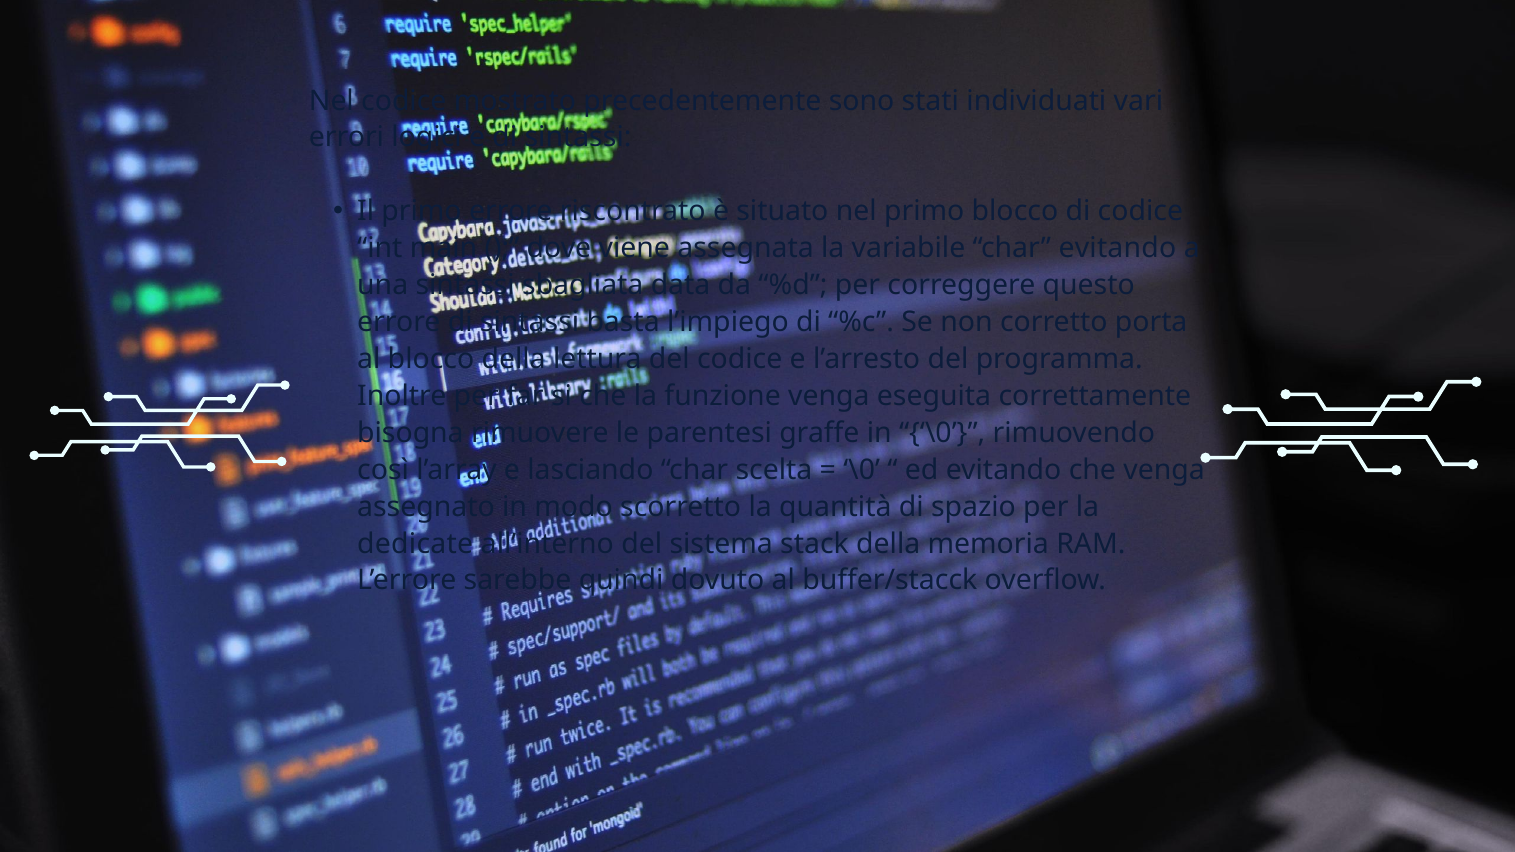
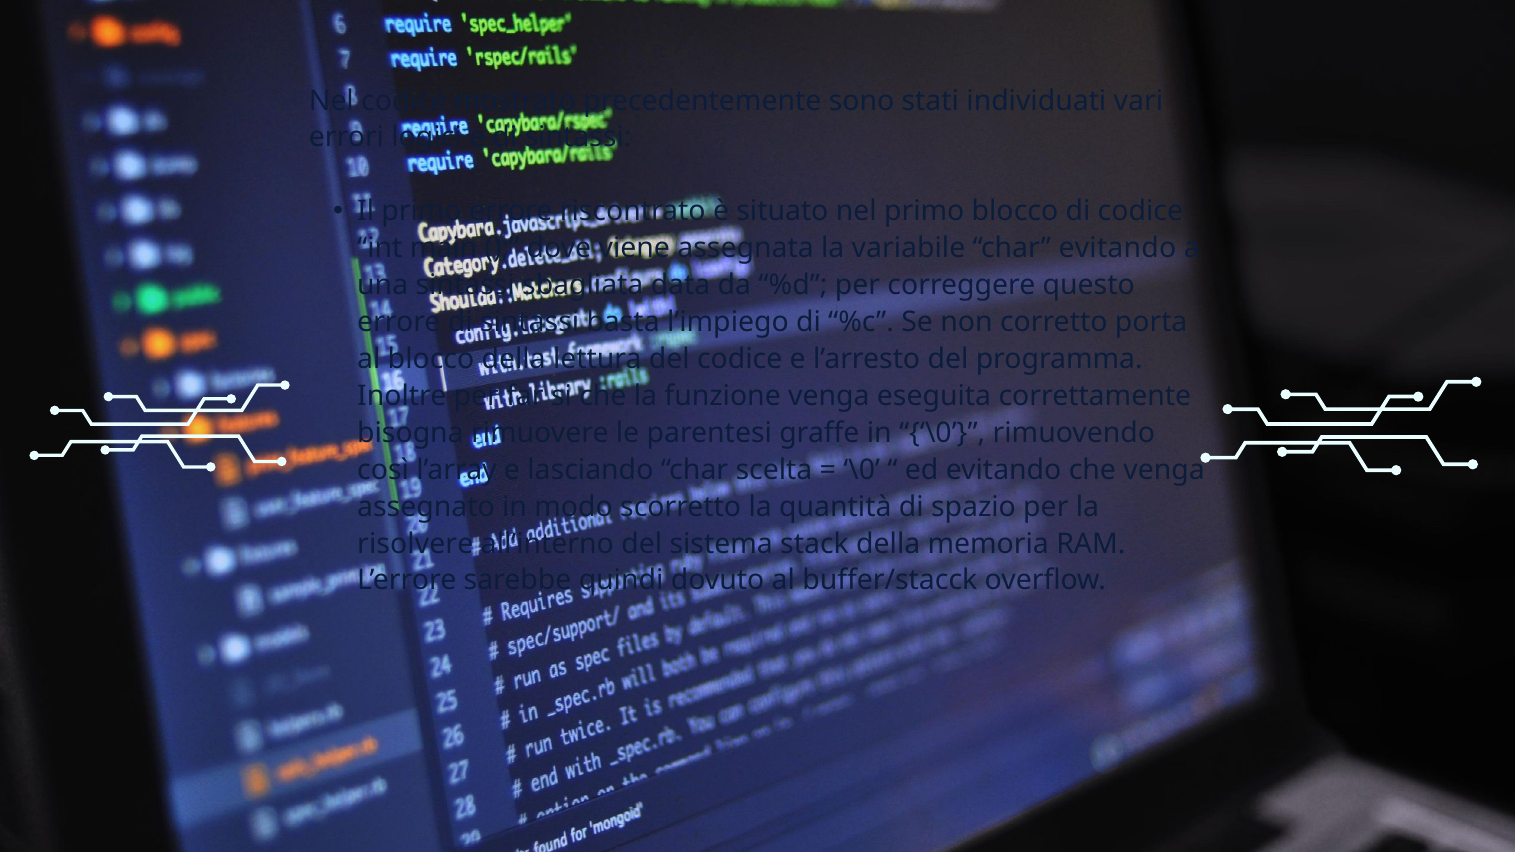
dedicate: dedicate -> risolvere (415, 544)
